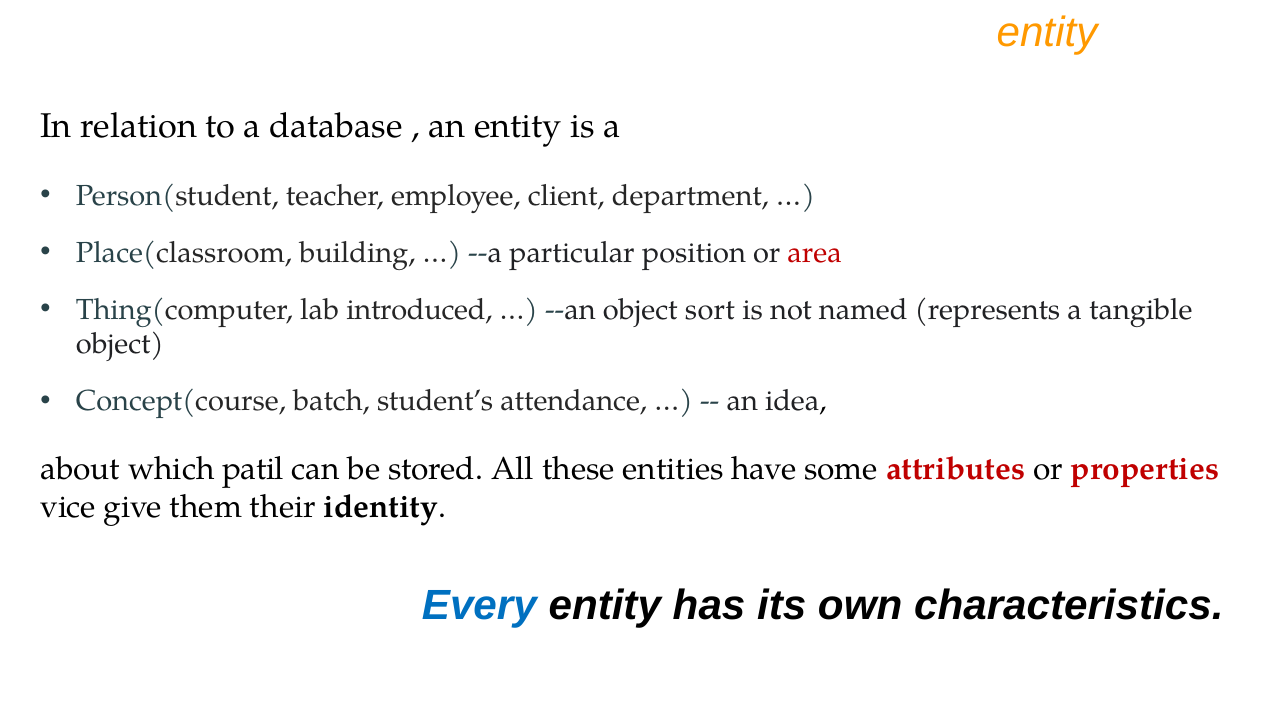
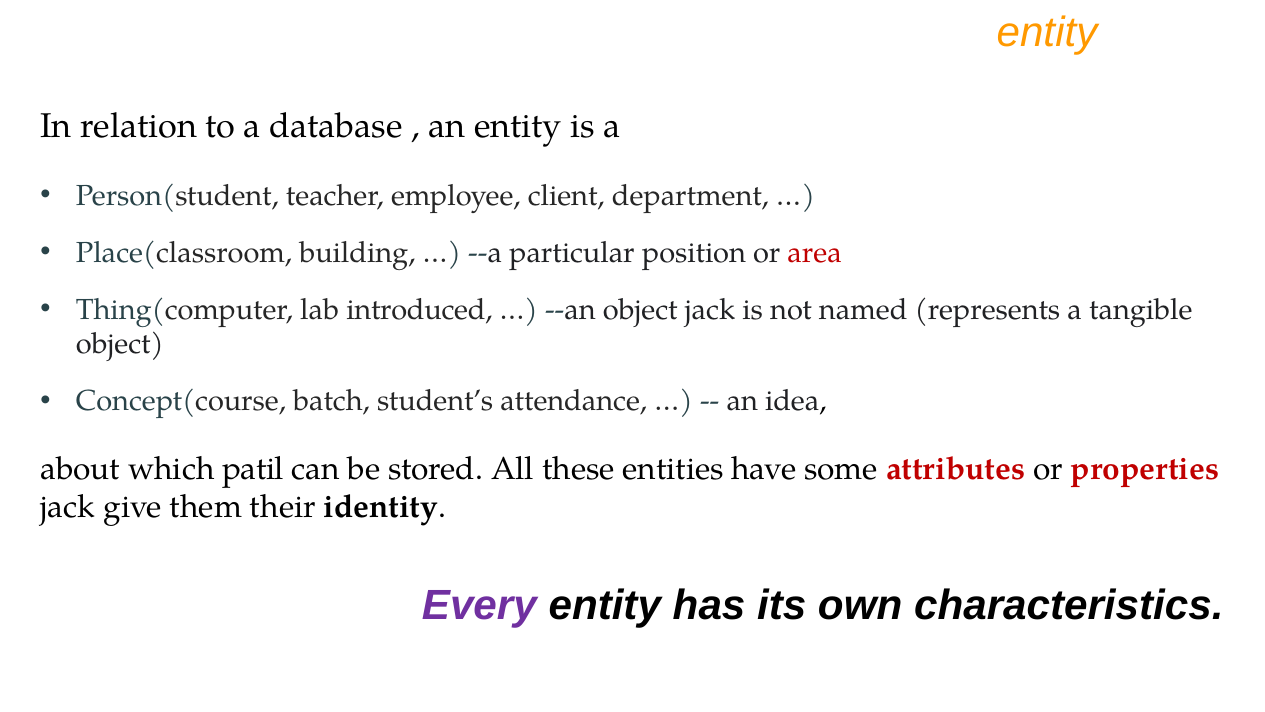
object sort: sort -> jack (710, 309)
vice: vice -> jack (68, 507)
Every colour: blue -> purple (479, 605)
